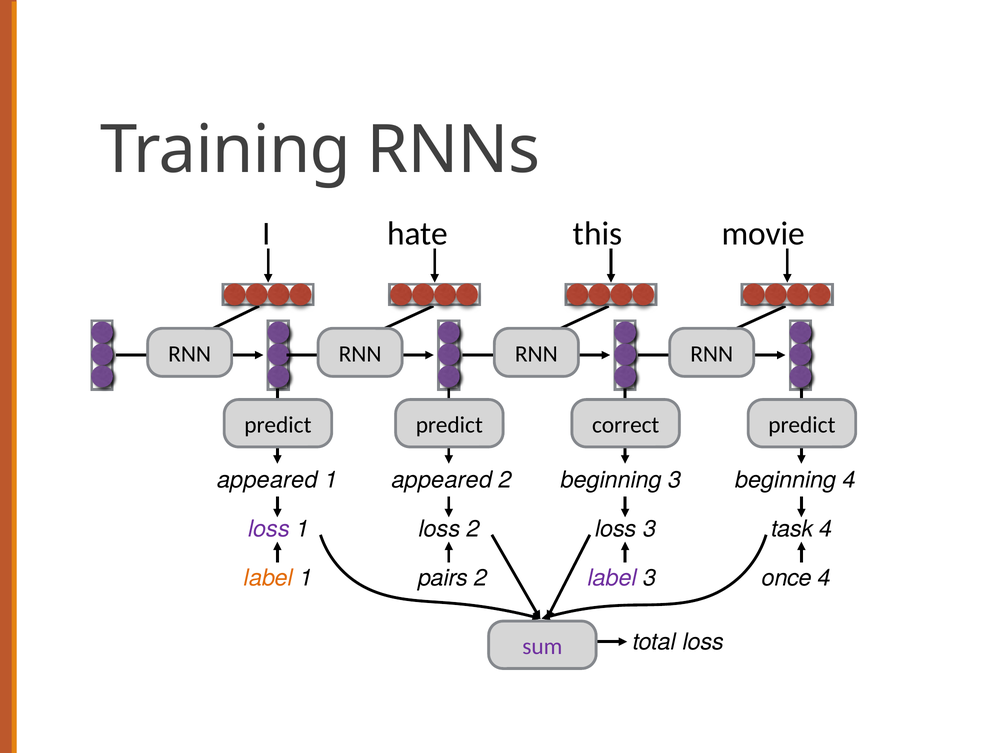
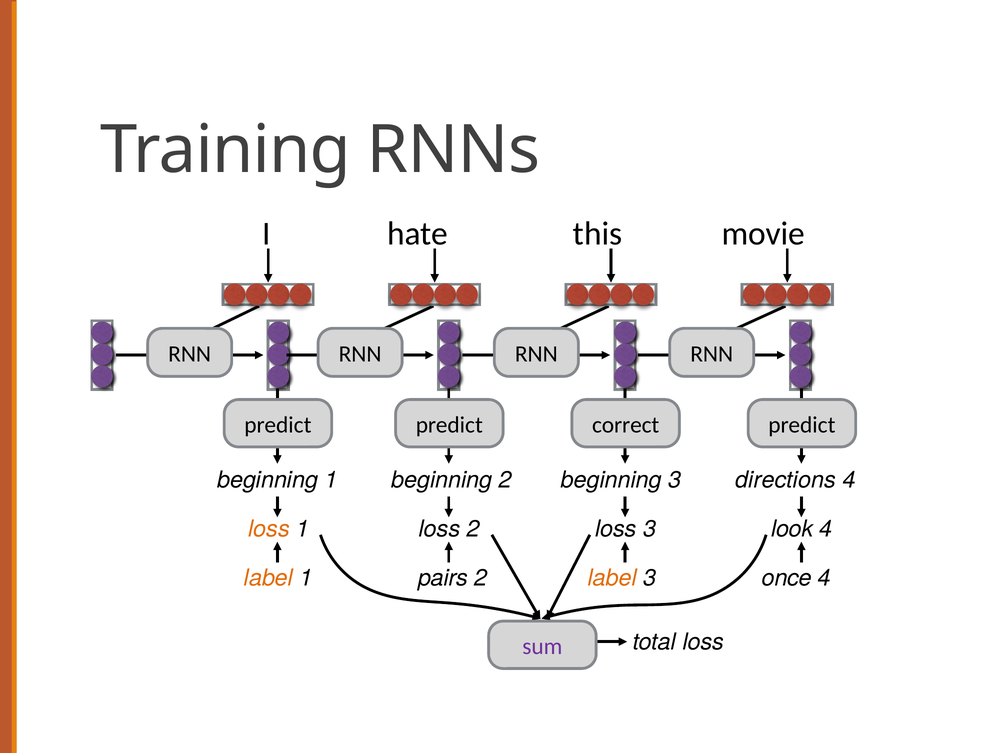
appeared: appeared -> beginning (268, 480)
appeared: appeared -> beginning (442, 480)
3 beginning: beginning -> directions (786, 480)
loss colour: purple -> orange (269, 529)
task: task -> look (792, 529)
label colour: purple -> orange (612, 578)
